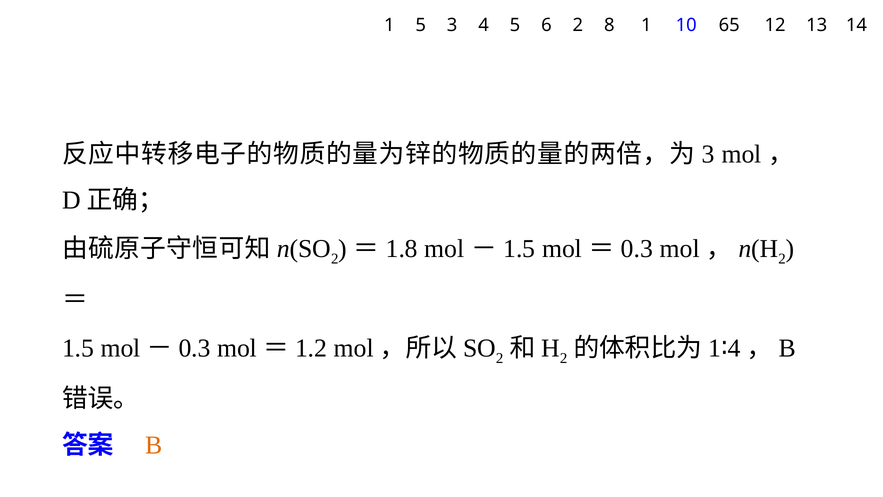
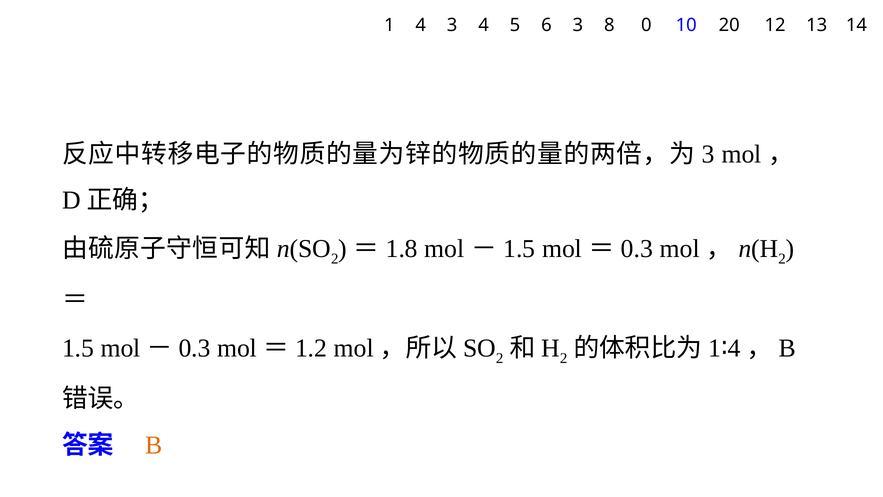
1 5: 5 -> 4 (421, 25)
6 2: 2 -> 3 (578, 25)
8 1: 1 -> 0 (646, 25)
65: 65 -> 20 (729, 25)
